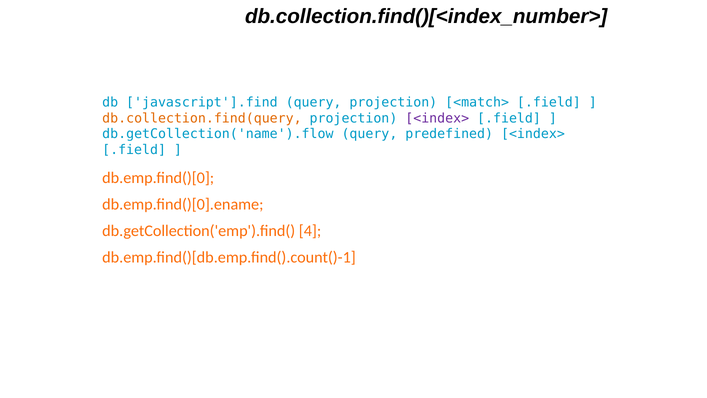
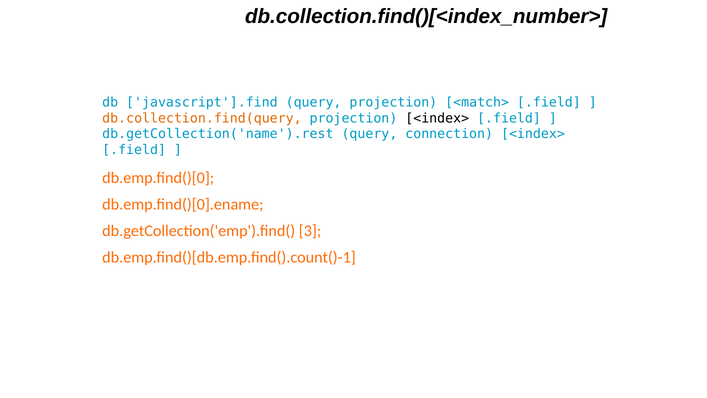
<index> colour: purple -> black (437, 118)
db.getCollection('name').flow: db.getCollection('name').flow -> db.getCollection('name').rest (218, 134)
predefined: predefined -> connection (449, 134)
4: 4 -> 3 (310, 231)
